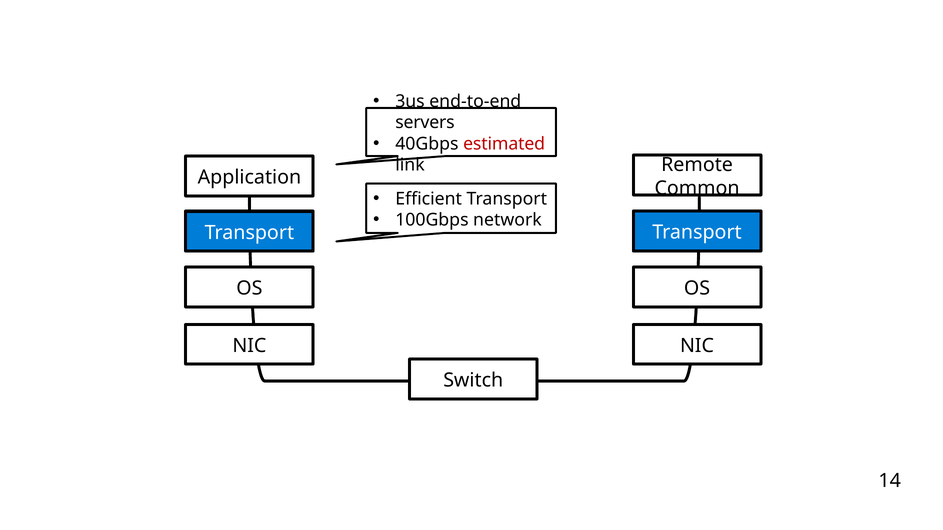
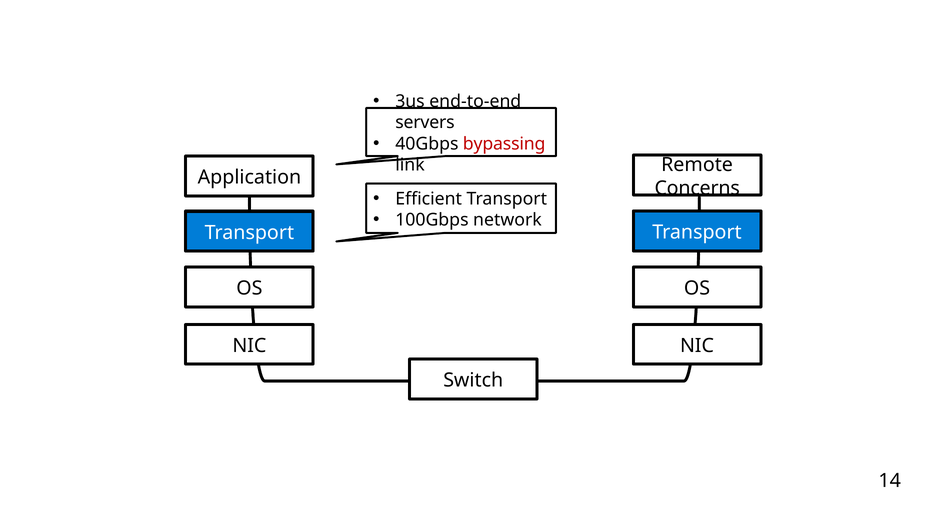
estimated: estimated -> bypassing (504, 144)
Common: Common -> Concerns (697, 188)
